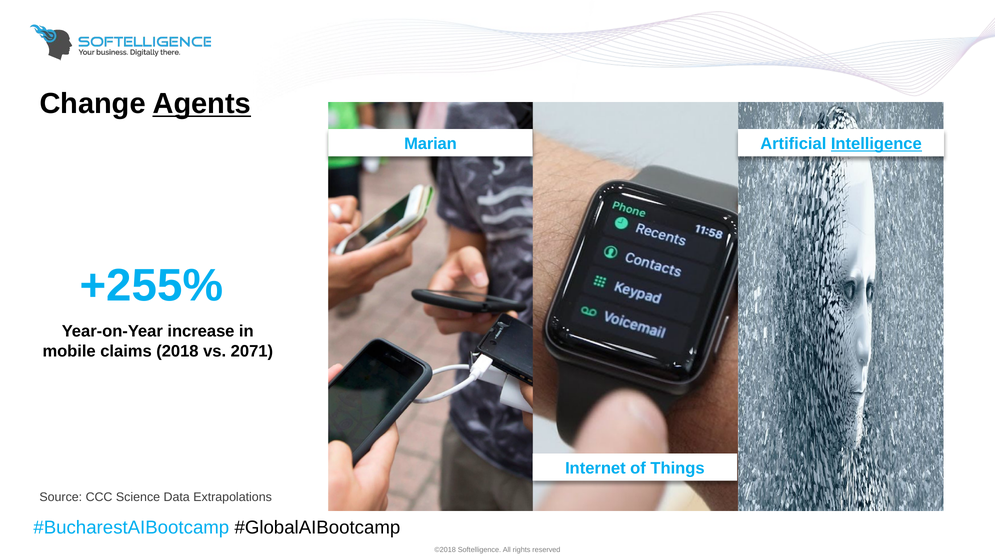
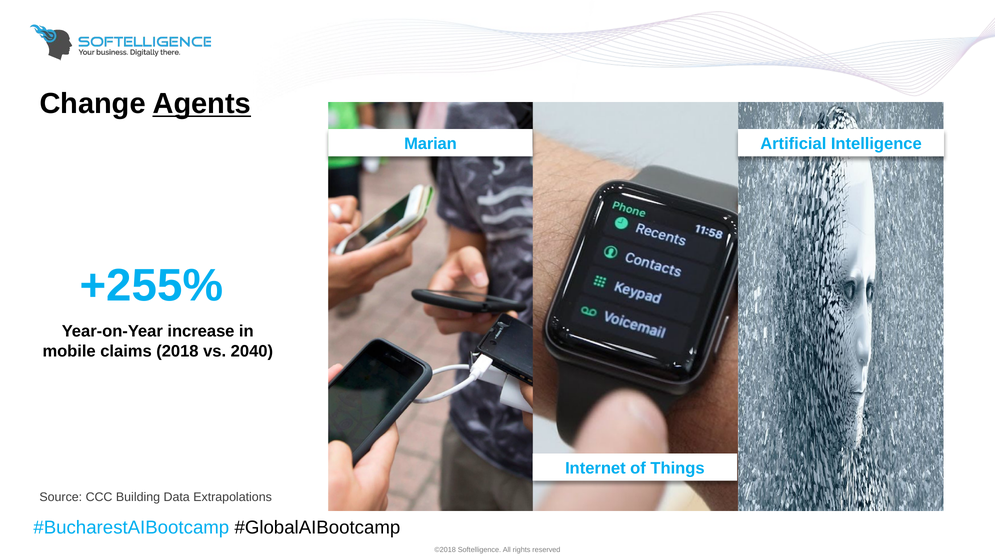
Intelligence underline: present -> none (876, 144)
2071: 2071 -> 2040 (252, 351)
Science: Science -> Building (138, 497)
